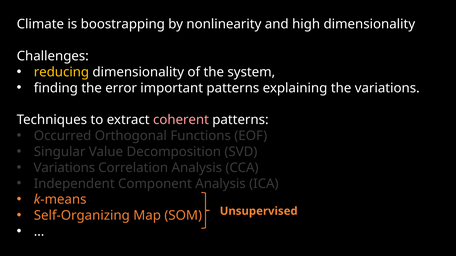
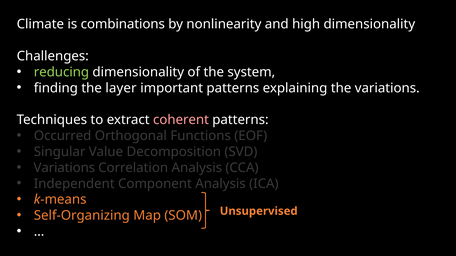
boostrapping: boostrapping -> combinations (123, 24)
reducing colour: yellow -> light green (61, 72)
error: error -> layer (121, 88)
